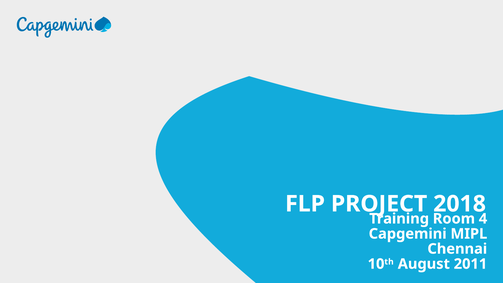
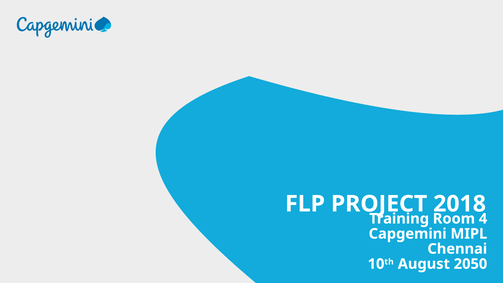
2011: 2011 -> 2050 (470, 264)
